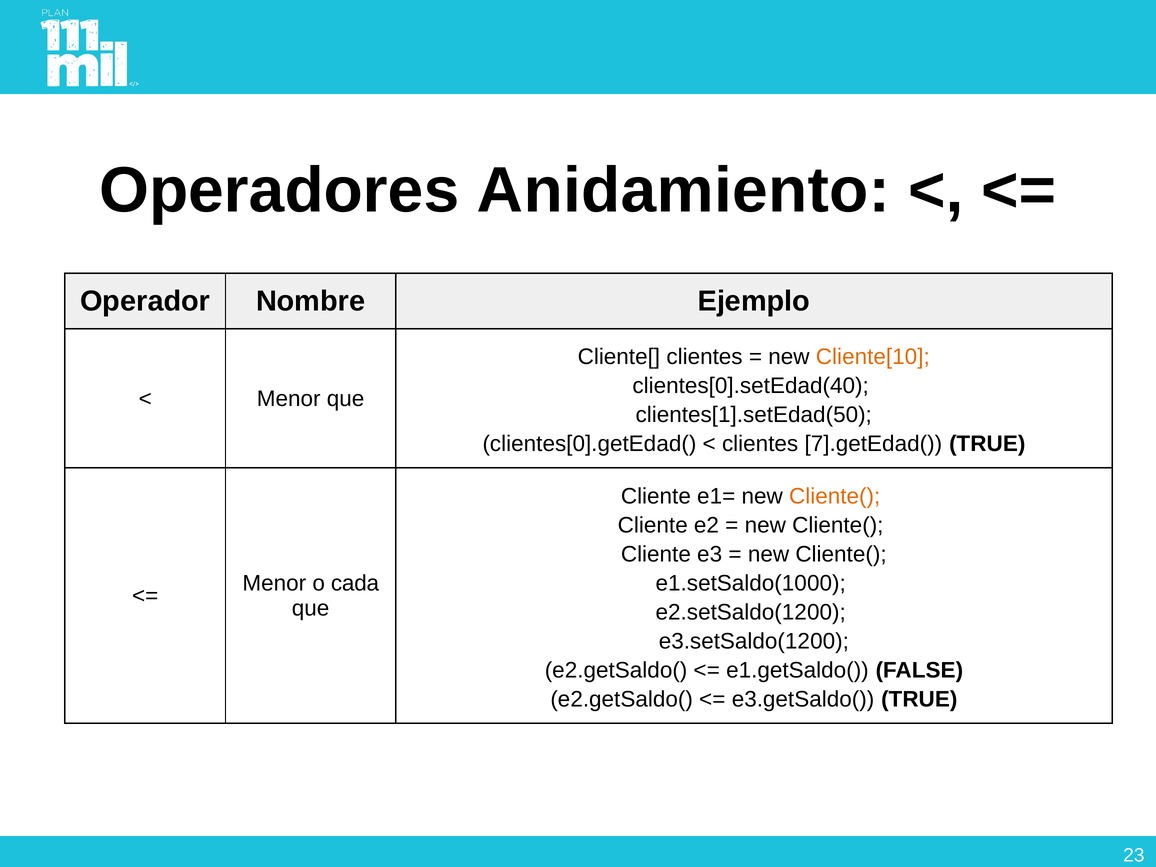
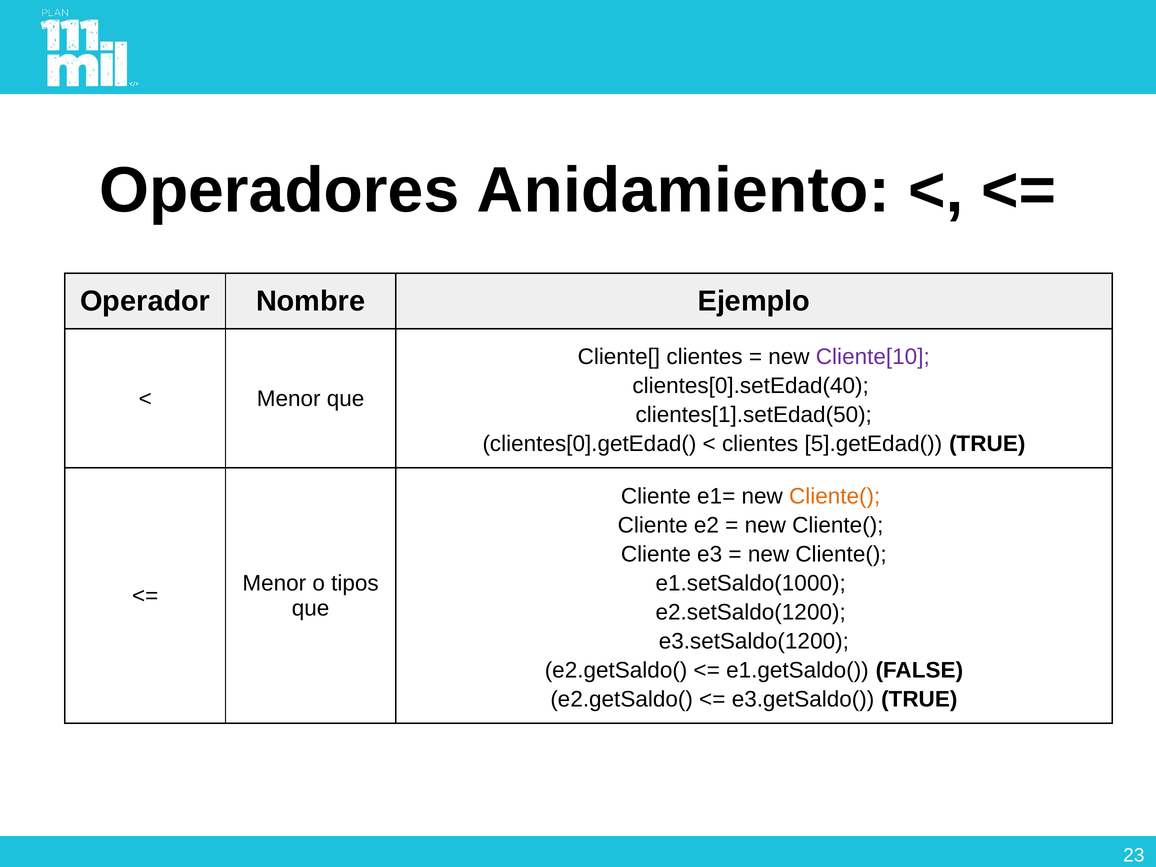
Cliente[10 colour: orange -> purple (873, 357)
7].getEdad(: 7].getEdad( -> 5].getEdad( (873, 444)
cada: cada -> tipos (355, 583)
